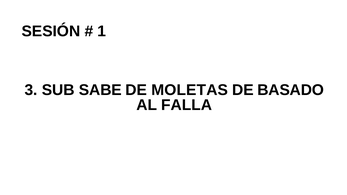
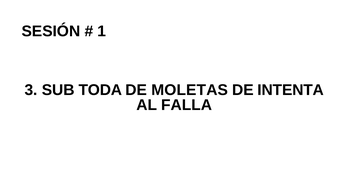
SABE: SABE -> TODA (100, 90)
BASADO: BASADO -> INTENTA (291, 90)
